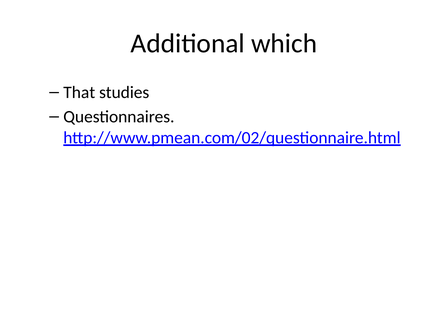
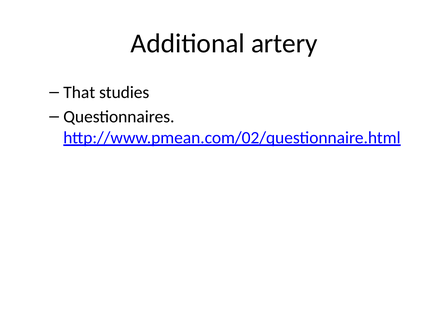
which: which -> artery (284, 43)
